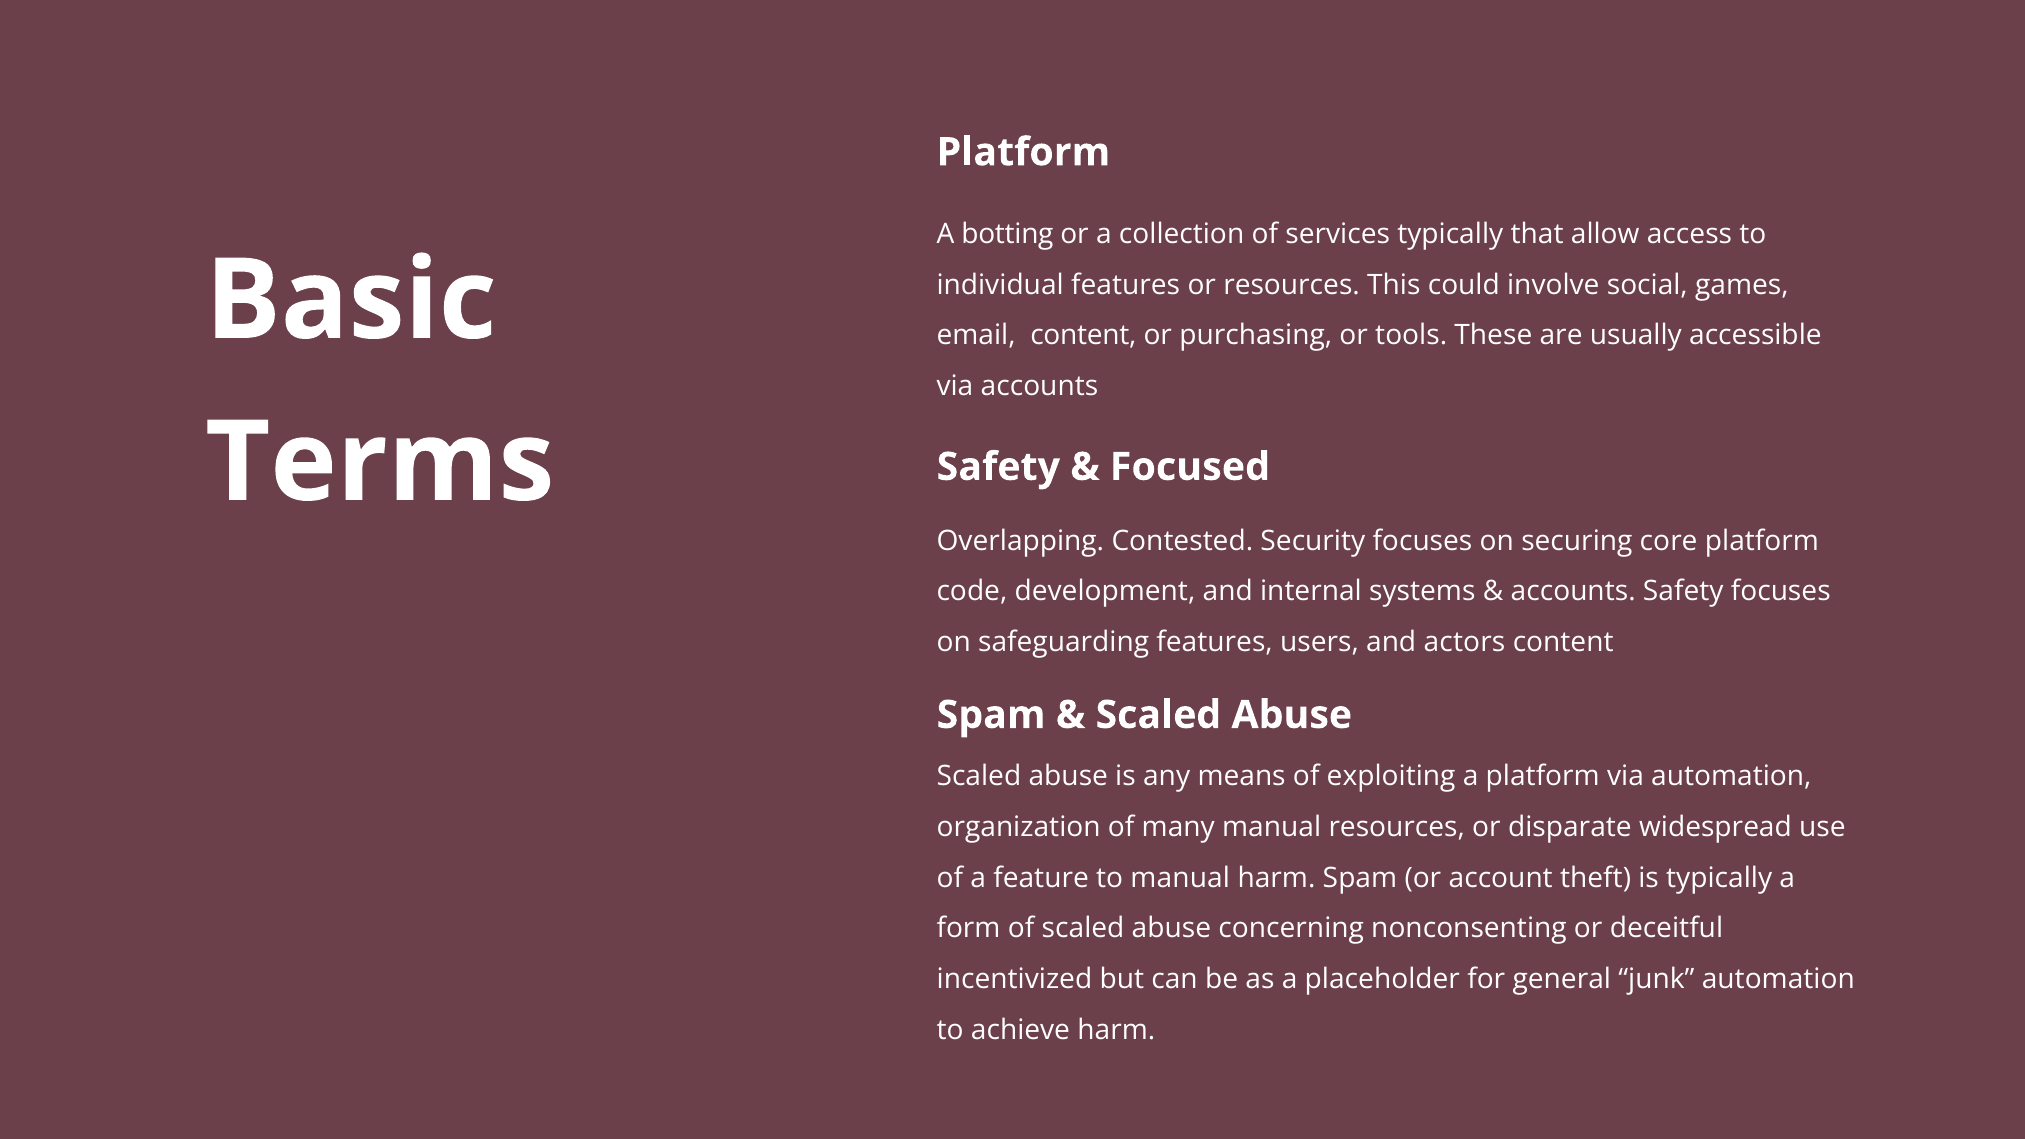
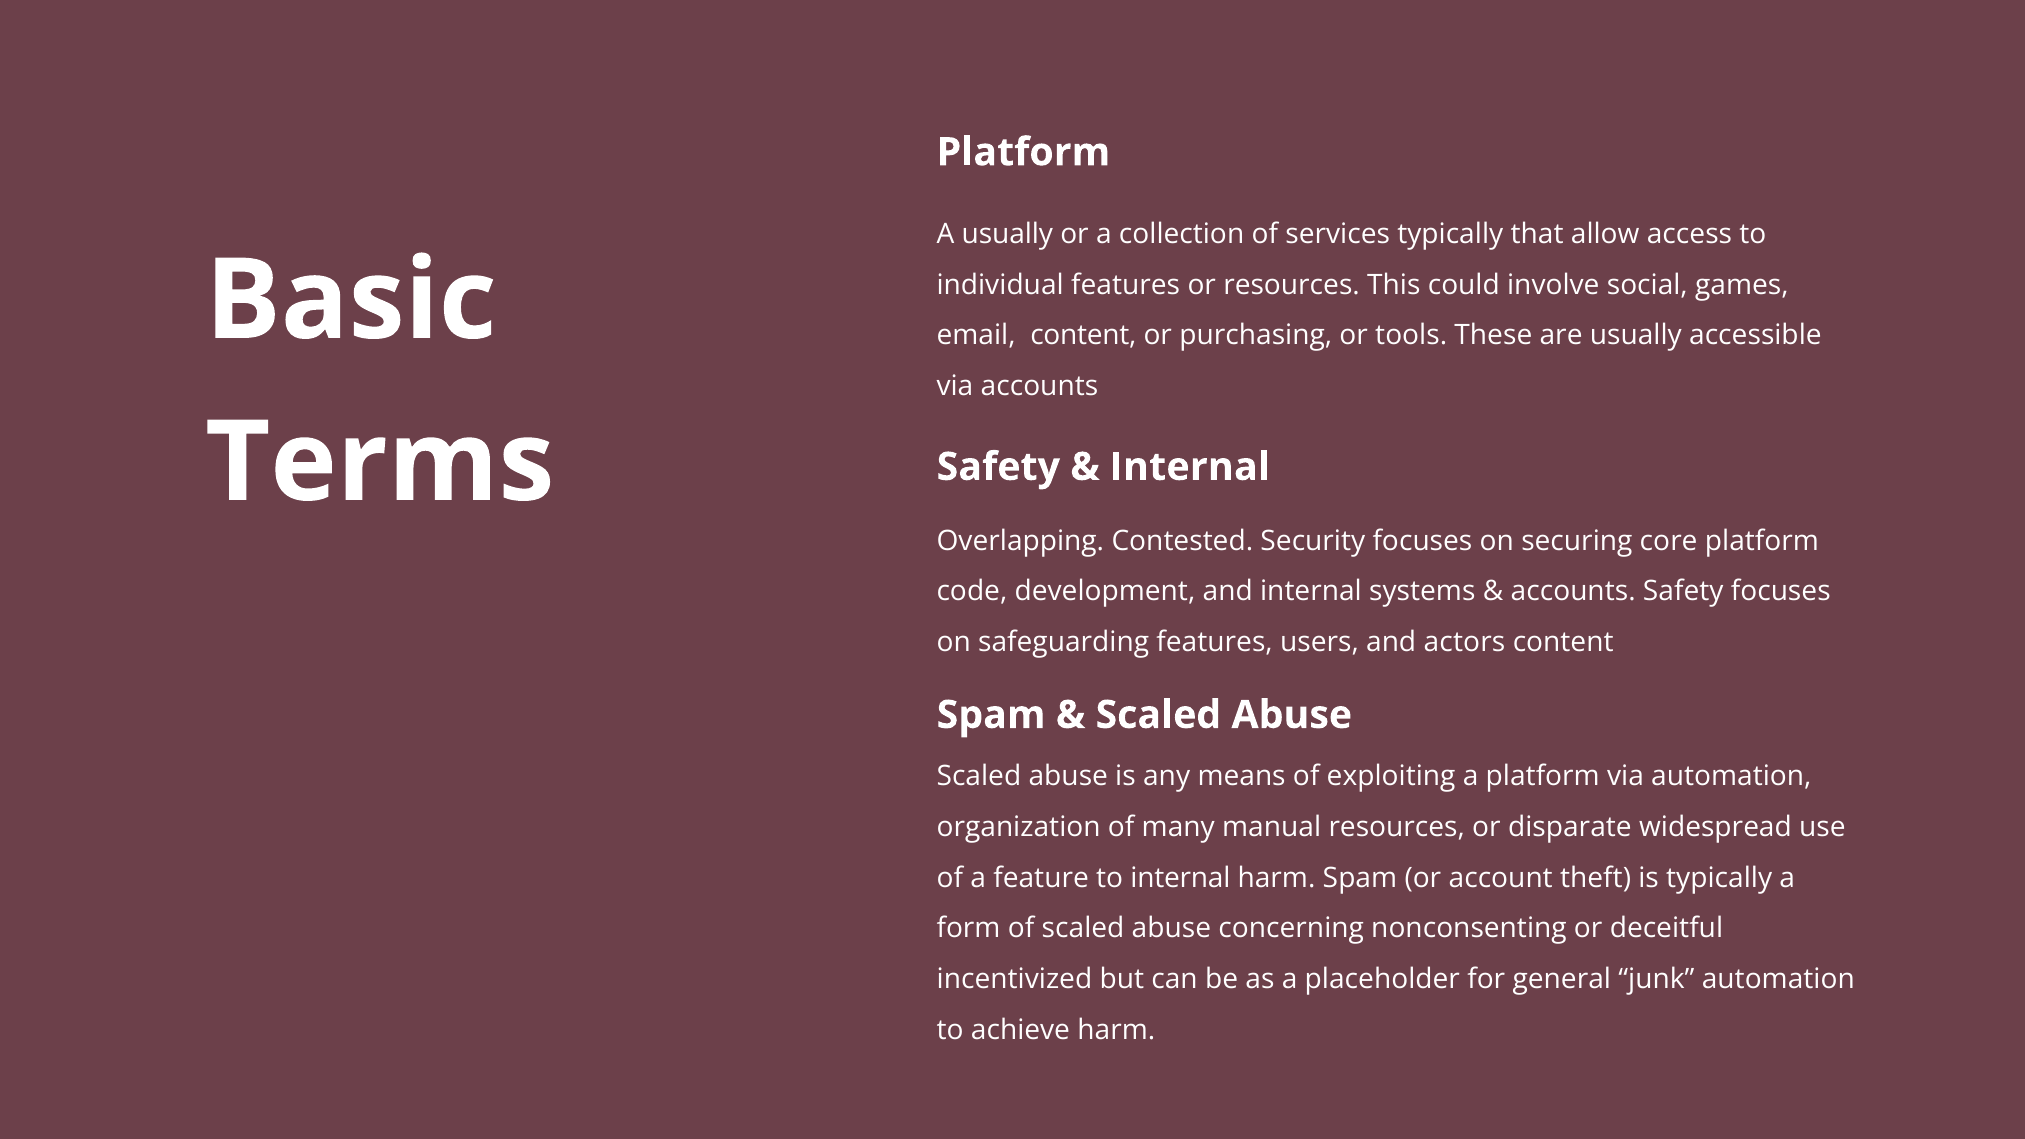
A botting: botting -> usually (1007, 234)
Focused: Focused -> Internal (1190, 467)
to manual: manual -> internal (1180, 878)
